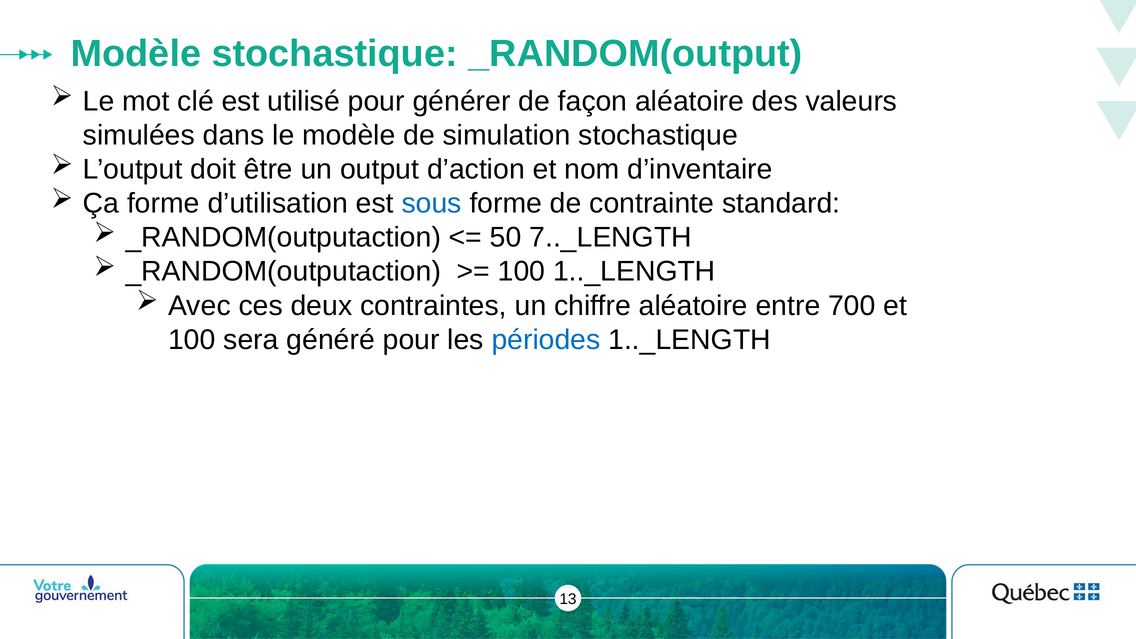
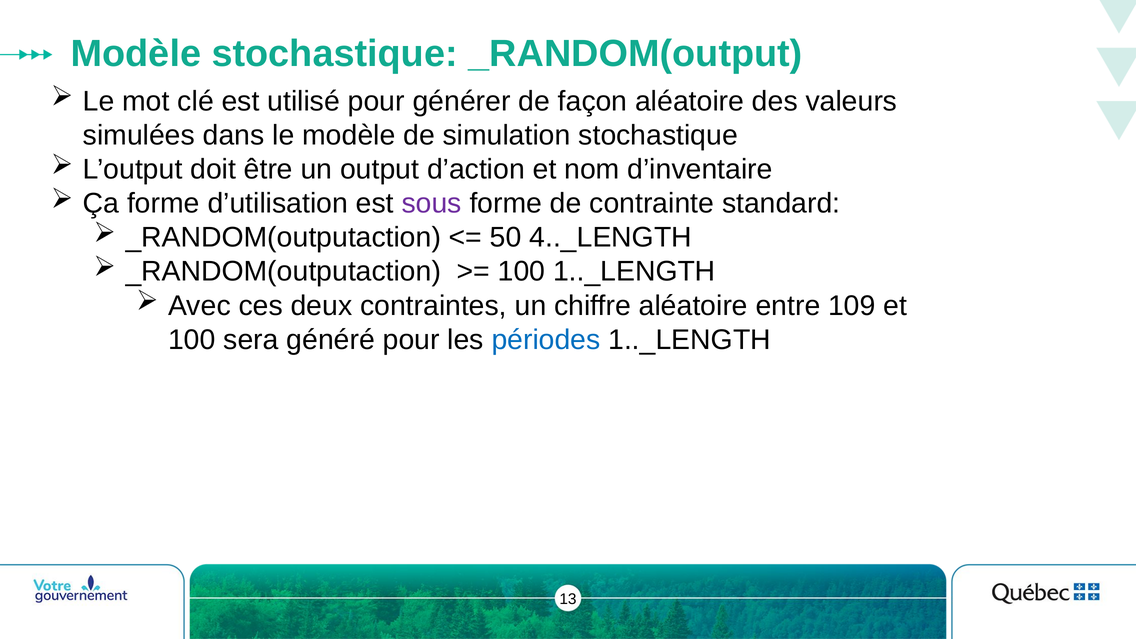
sous colour: blue -> purple (432, 203)
7.._LENGTH: 7.._LENGTH -> 4.._LENGTH (611, 237)
700: 700 -> 109 (852, 306)
